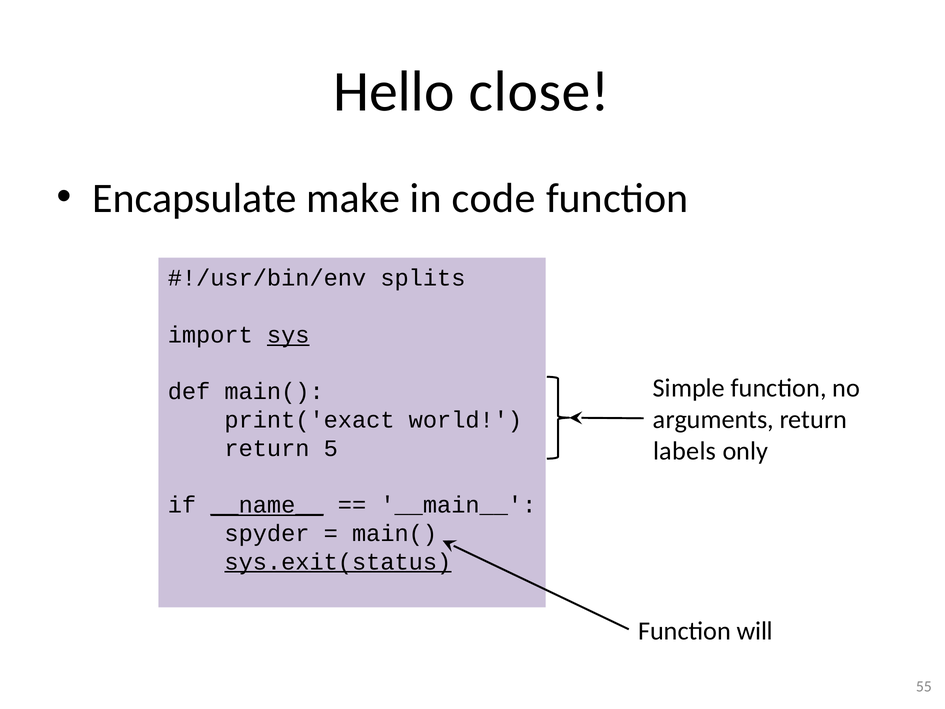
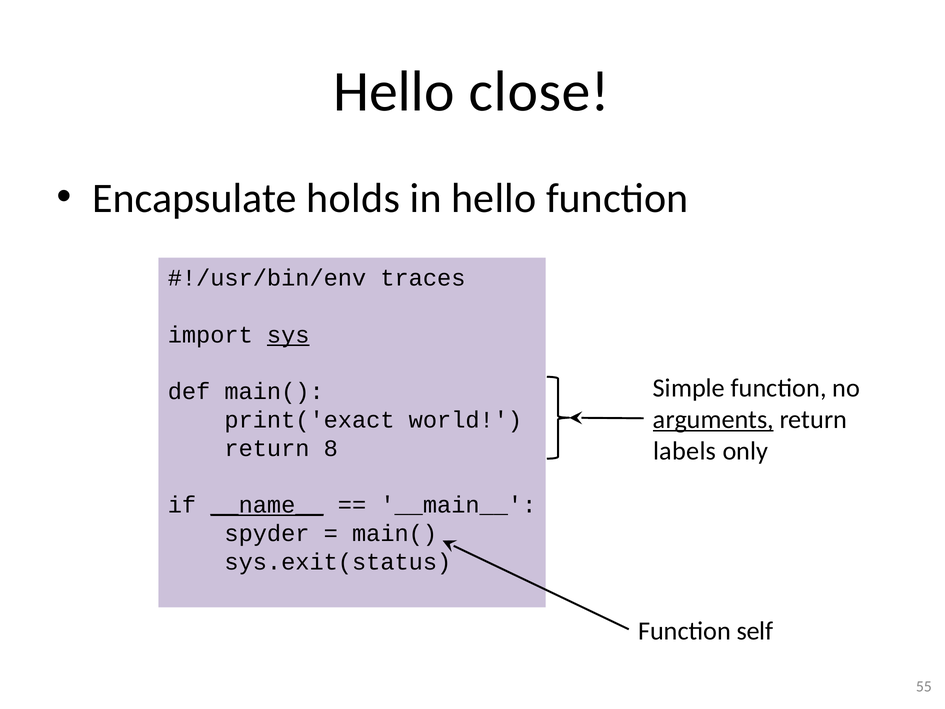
make: make -> holds (353, 198)
in code: code -> hello (494, 198)
splits: splits -> traces (423, 278)
arguments underline: none -> present (713, 419)
5: 5 -> 8 (331, 448)
sys.exit(status underline: present -> none (338, 562)
will: will -> self (755, 631)
